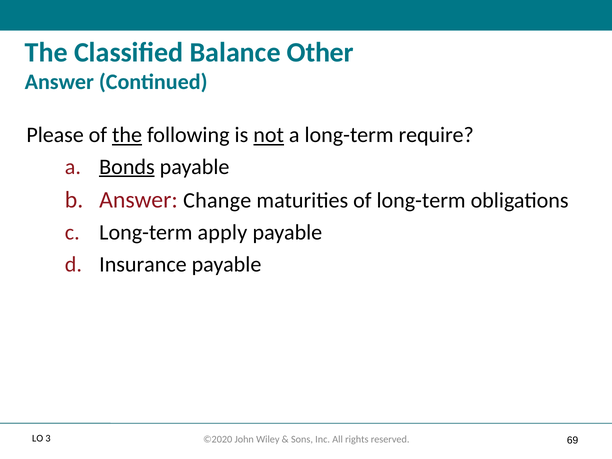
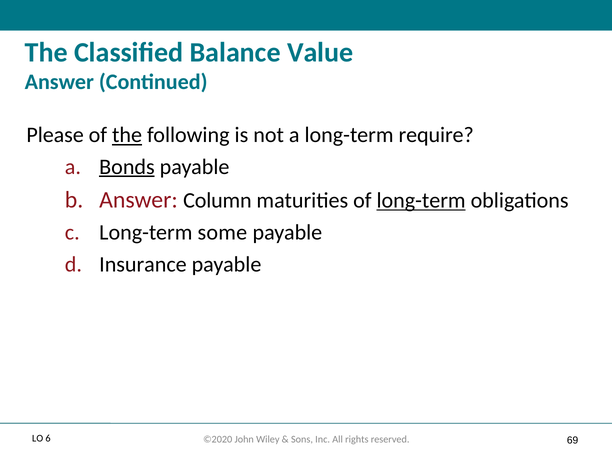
Other: Other -> Value (320, 52)
not underline: present -> none (269, 135)
Change: Change -> Column (217, 200)
long-term underline: none -> present (421, 200)
apply: apply -> some (222, 233)
3: 3 -> 6 (48, 439)
